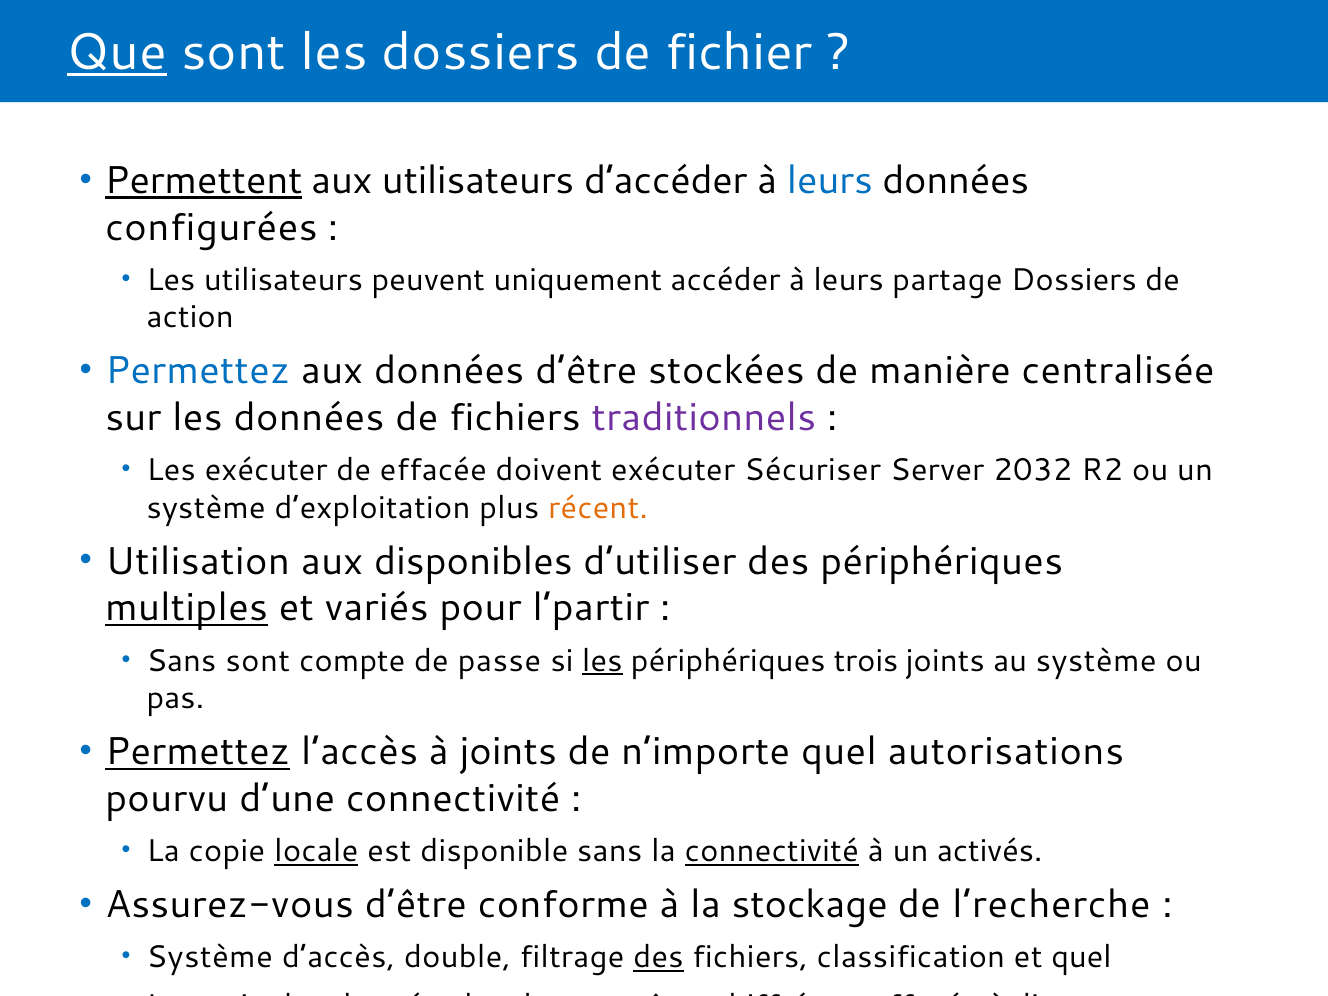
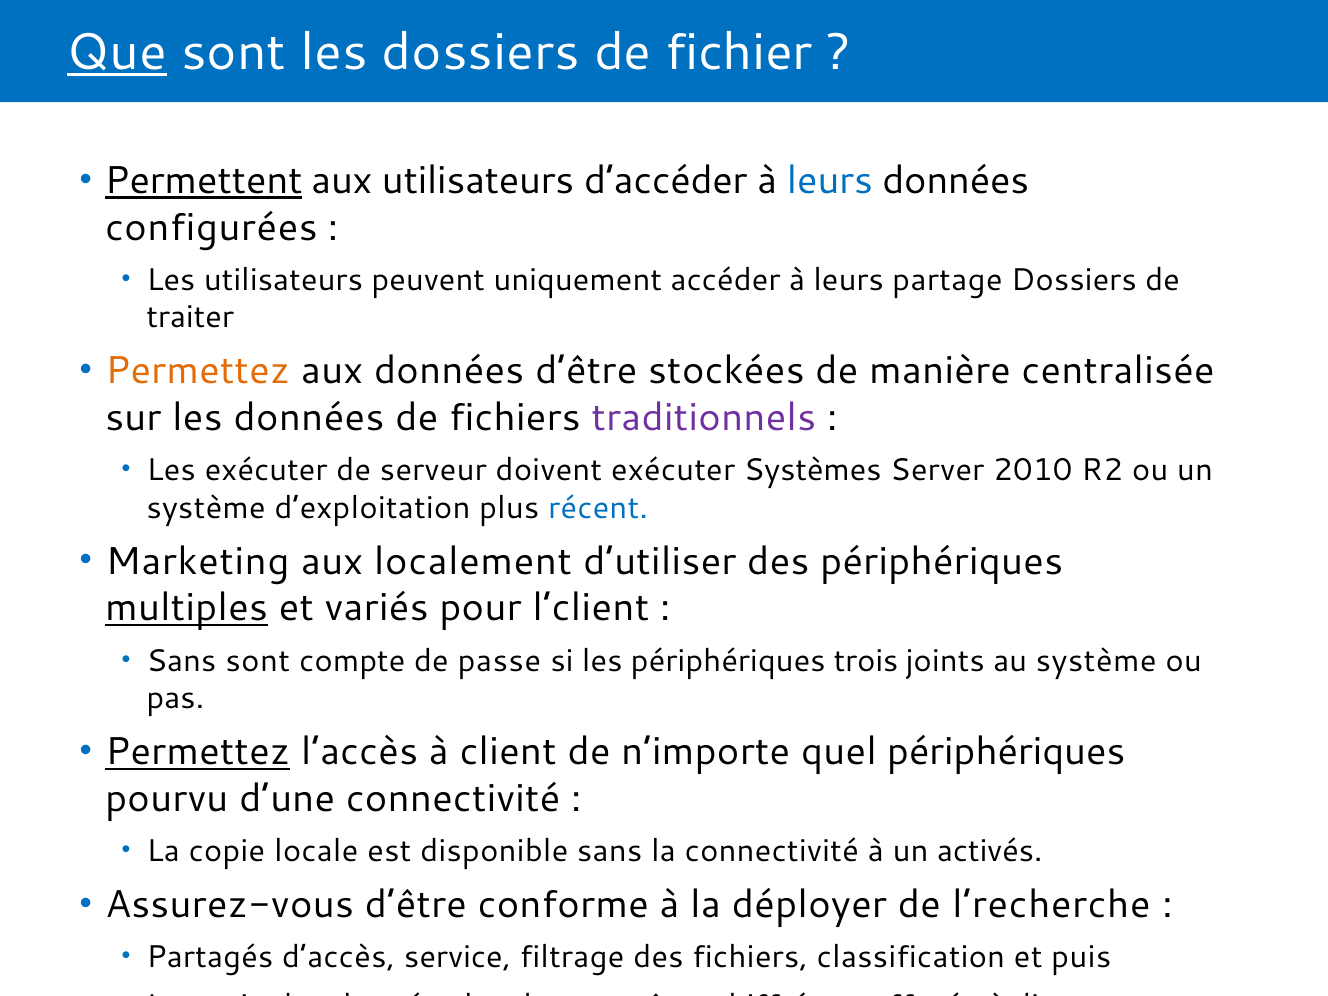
action: action -> traiter (190, 318)
Permettez colour: blue -> orange (198, 371)
de effacée: effacée -> serveur (433, 470)
Sécuriser: Sécuriser -> Systèmes (813, 470)
2032: 2032 -> 2010 (1033, 470)
récent colour: orange -> blue (598, 508)
Utilisation: Utilisation -> Marketing (197, 562)
disponibles: disponibles -> localement (473, 562)
l’partir: l’partir -> l’client (591, 608)
les underline: present -> none (602, 661)
à joints: joints -> client (508, 752)
quel autorisations: autorisations -> périphériques (1006, 752)
locale underline: present -> none (316, 851)
connectivité underline: present -> none (772, 851)
stockage: stockage -> déployer (809, 905)
Système: Système -> Partagés (210, 957)
double: double -> service (458, 957)
des underline: present -> none (658, 957)
et quel: quel -> puis (1081, 957)
